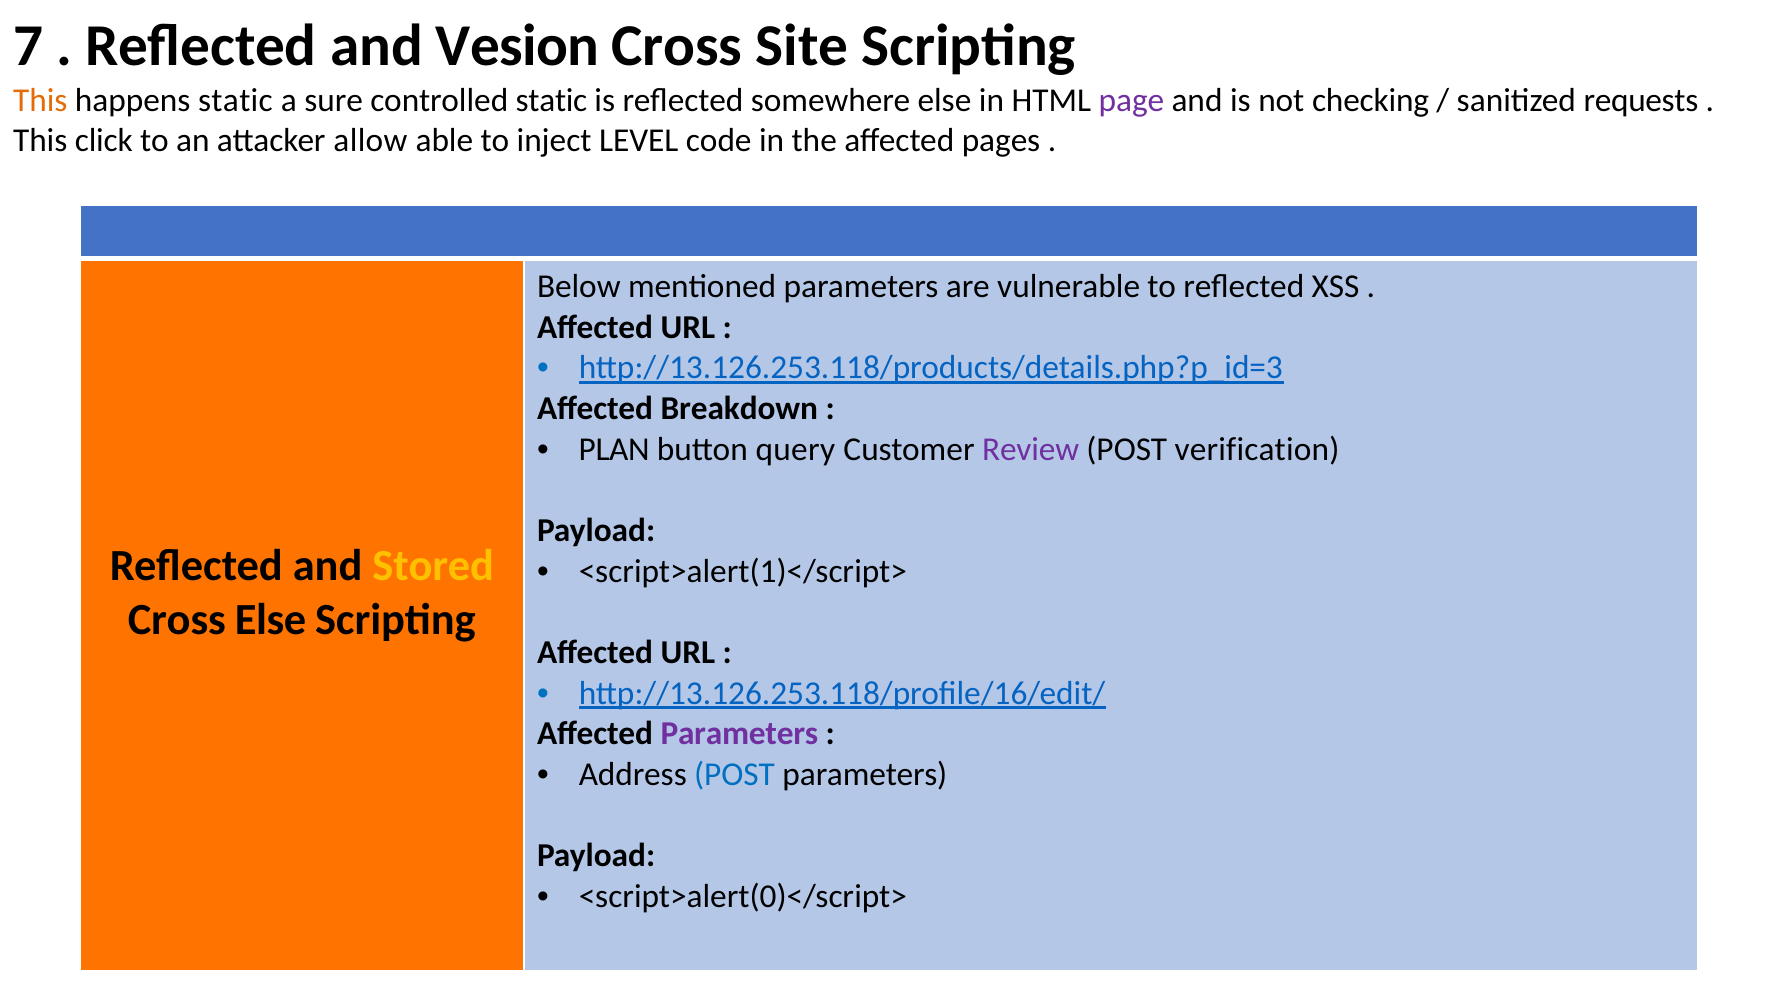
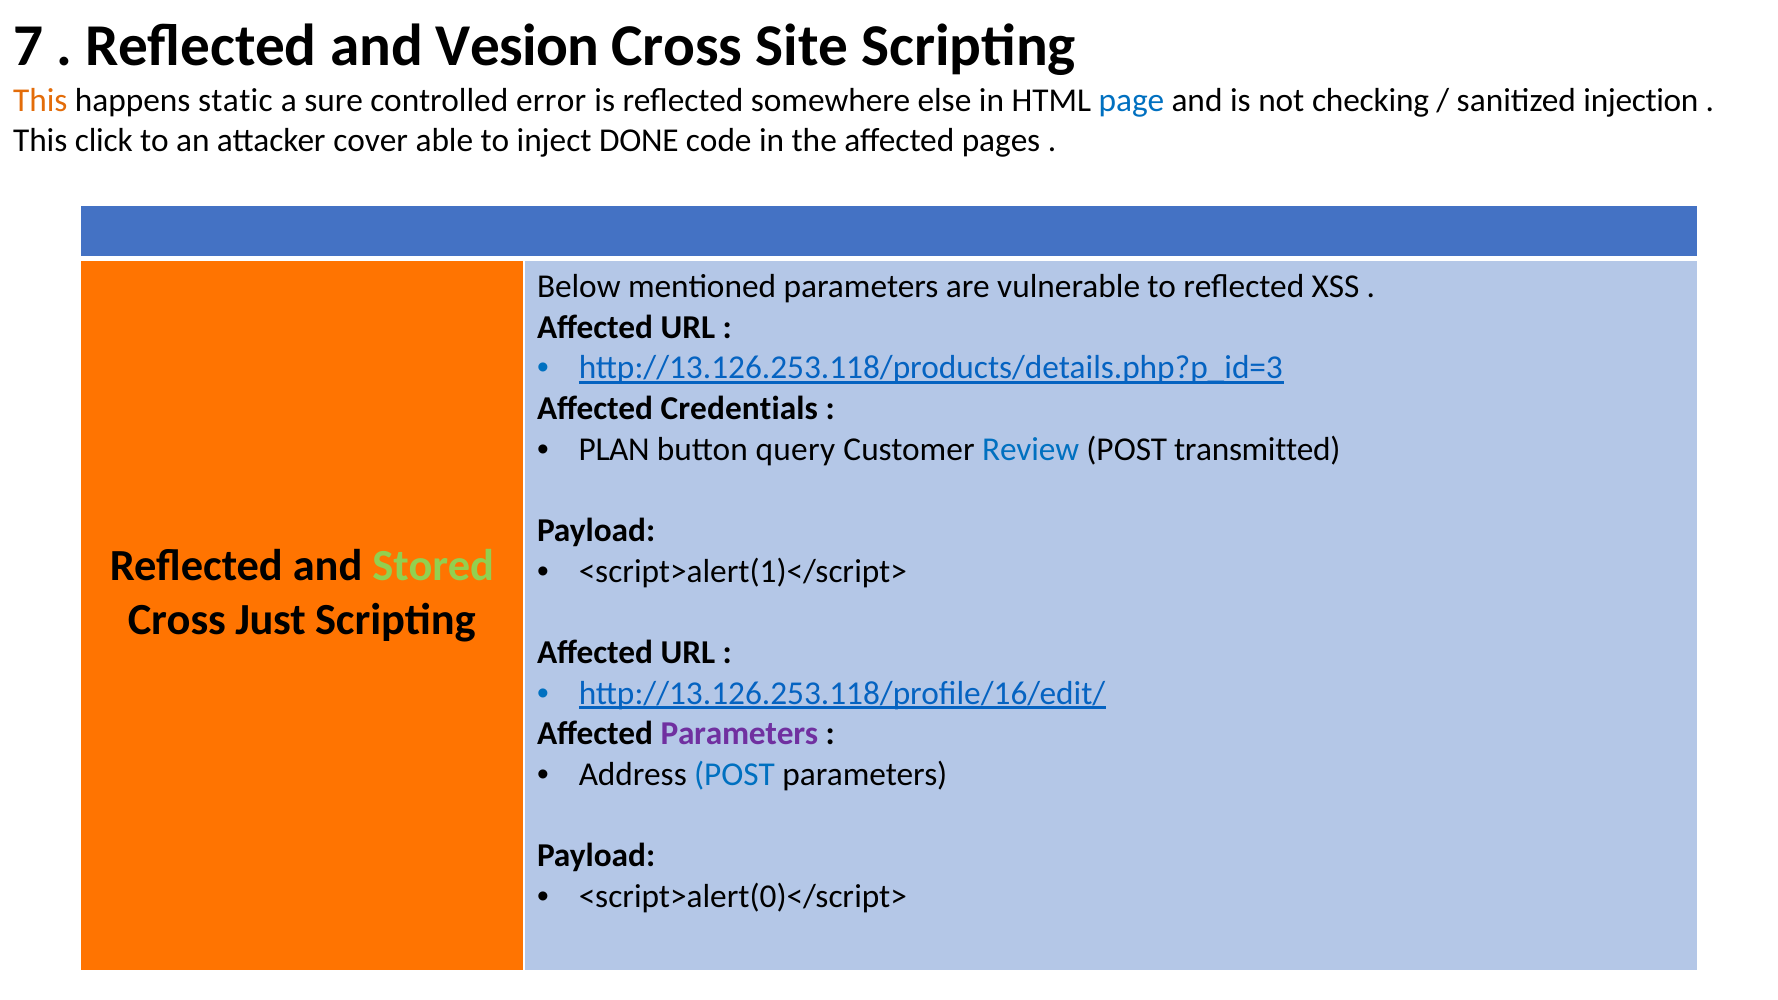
controlled static: static -> error (551, 100)
page colour: purple -> blue (1131, 100)
requests: requests -> injection (1641, 100)
allow: allow -> cover (371, 140)
LEVEL: LEVEL -> DONE (639, 140)
Breakdown: Breakdown -> Credentials (739, 408)
Review colour: purple -> blue (1031, 449)
verification: verification -> transmitted (1257, 449)
Stored colour: yellow -> light green (433, 566)
Cross Else: Else -> Just (271, 620)
